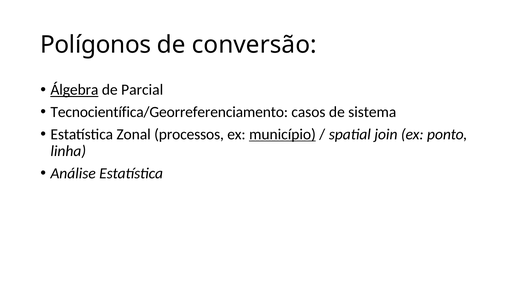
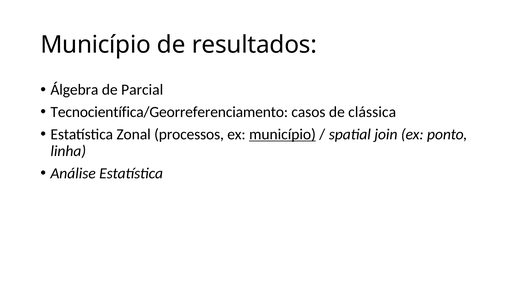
Polígonos: Polígonos -> Município (96, 45)
conversão: conversão -> resultados (254, 45)
Álgebra underline: present -> none (74, 90)
sistema: sistema -> clássica (372, 112)
